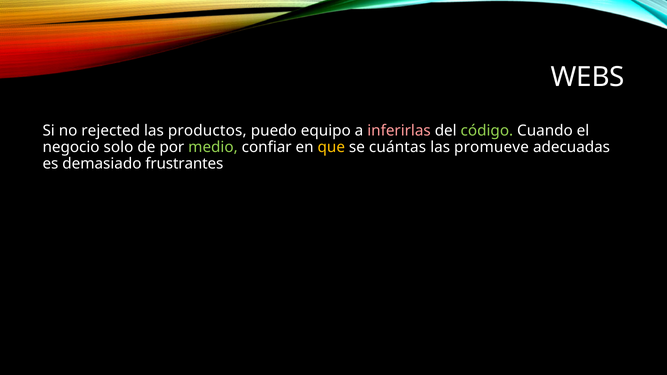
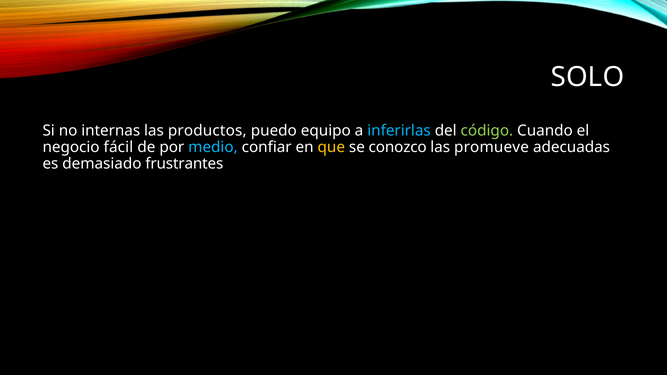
WEBS: WEBS -> SOLO (587, 77)
rejected: rejected -> internas (111, 131)
inferirlas colour: pink -> light blue (399, 131)
solo: solo -> fácil (118, 147)
medio colour: light green -> light blue (213, 147)
cuántas: cuántas -> conozco (398, 147)
